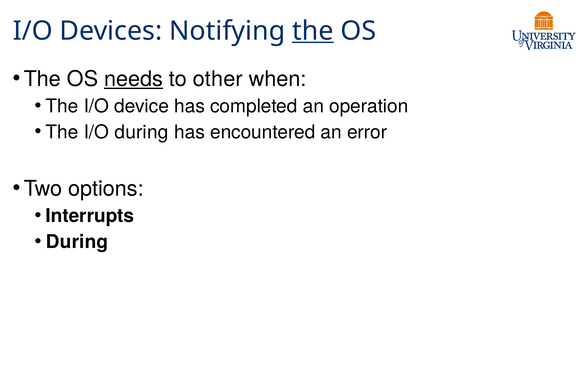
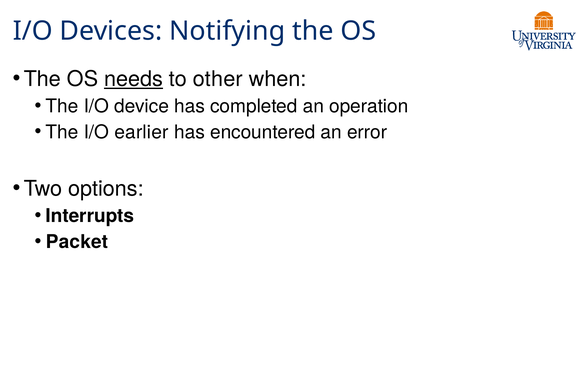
the underline: present -> none (313, 31)
I/O during: during -> earlier (142, 132)
During: During -> Packet (77, 242)
